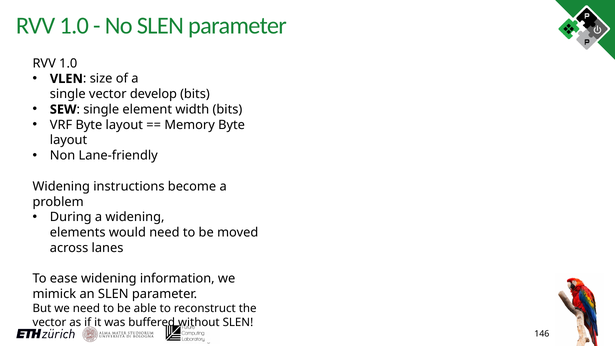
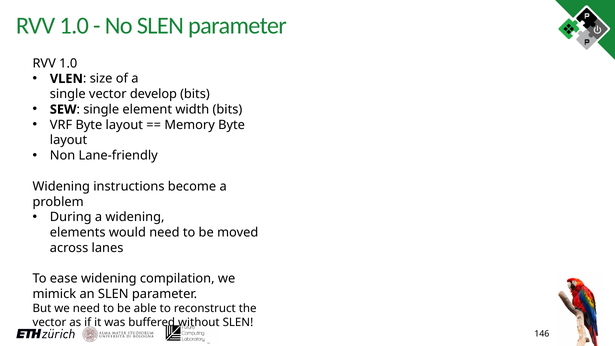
information: information -> compilation (177, 279)
